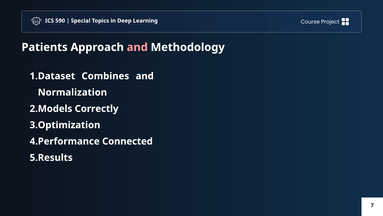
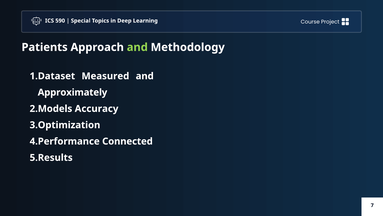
and colour: pink -> light green (137, 47)
Combines: Combines -> Measured (105, 76)
Normalization: Normalization -> Approximately (72, 92)
Correctly: Correctly -> Accuracy (97, 108)
